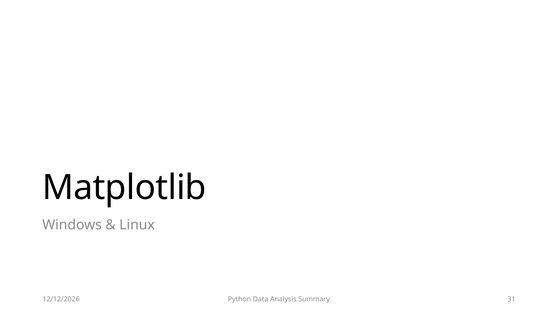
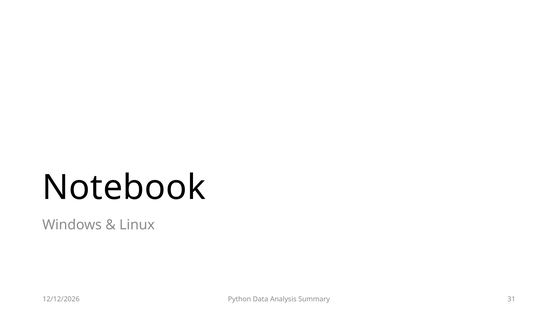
Matplotlib: Matplotlib -> Notebook (124, 188)
